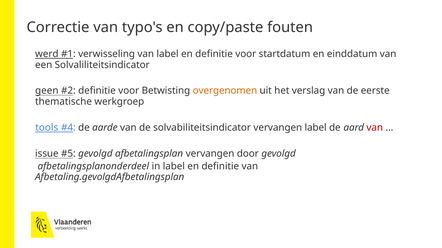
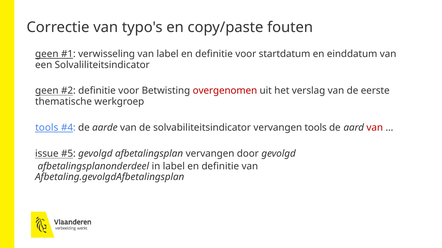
werd: werd -> geen (47, 54)
overgenomen colour: orange -> red (225, 91)
vervangen label: label -> tools (316, 128)
